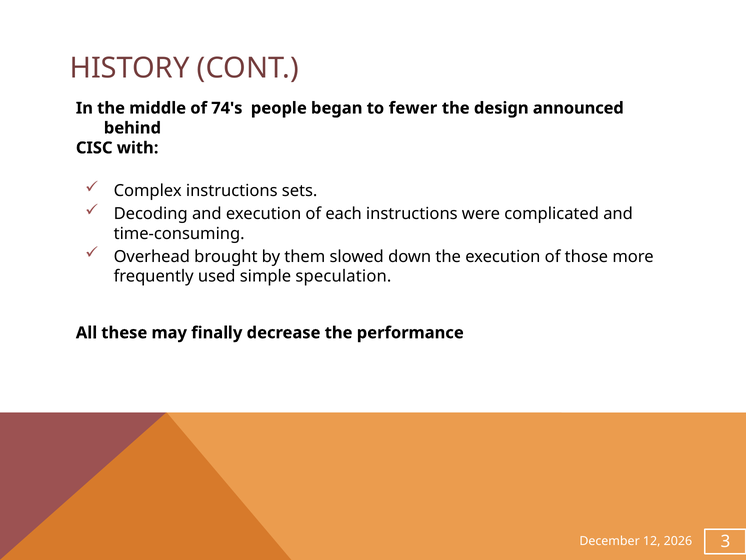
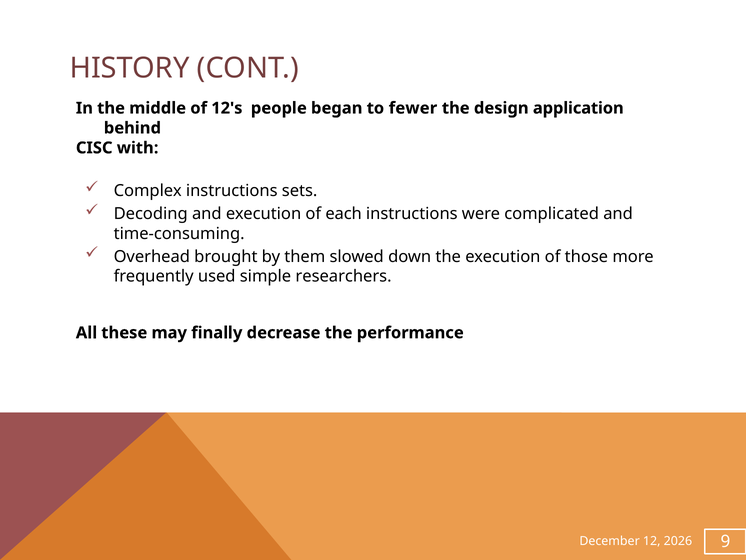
74's: 74's -> 12's (227, 108)
announced: announced -> application (578, 108)
speculation: speculation -> researchers (344, 276)
3: 3 -> 9 (726, 541)
